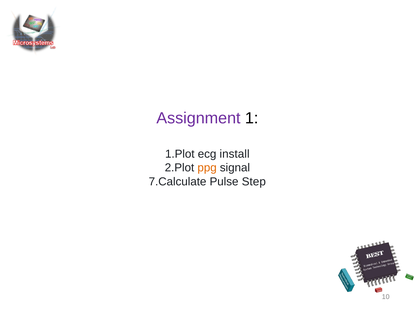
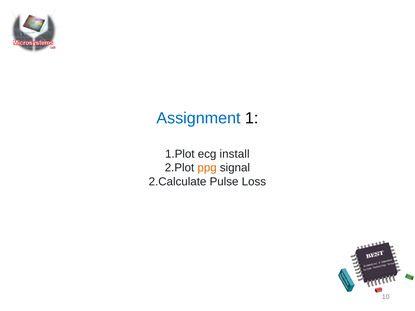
Assignment colour: purple -> blue (198, 118)
7.Calculate: 7.Calculate -> 2.Calculate (178, 182)
Step: Step -> Loss (254, 182)
